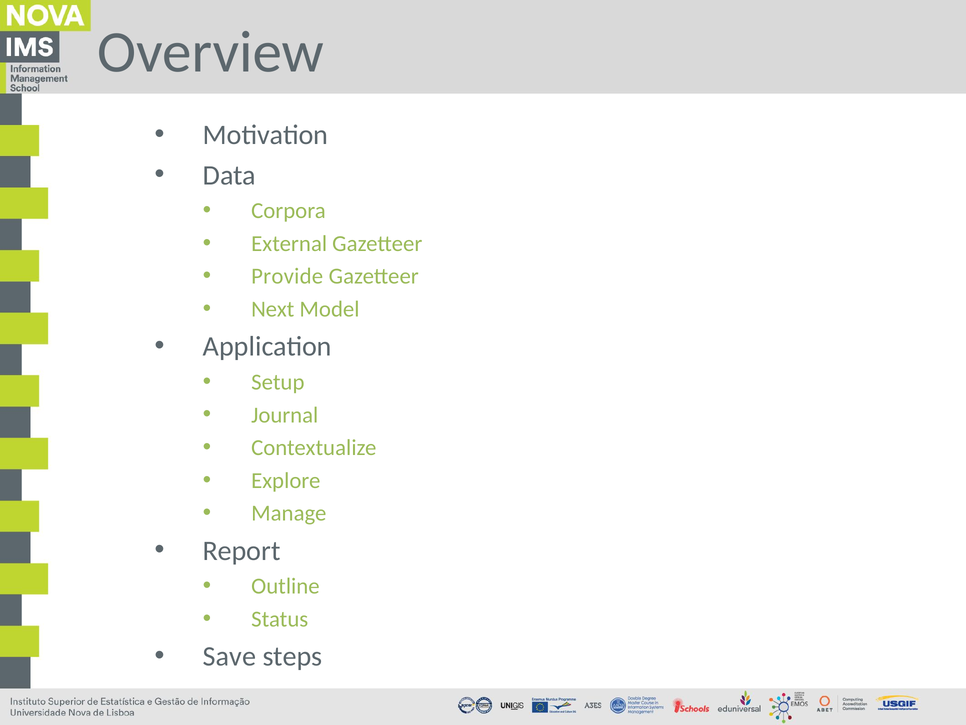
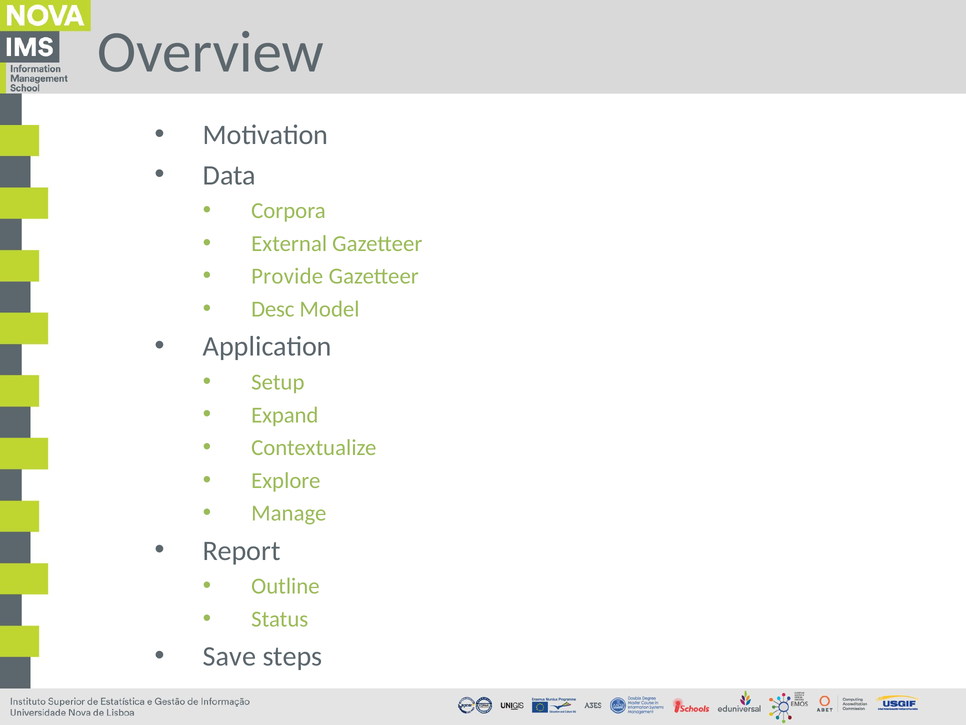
Next: Next -> Desc (273, 309)
Journal: Journal -> Expand (285, 415)
